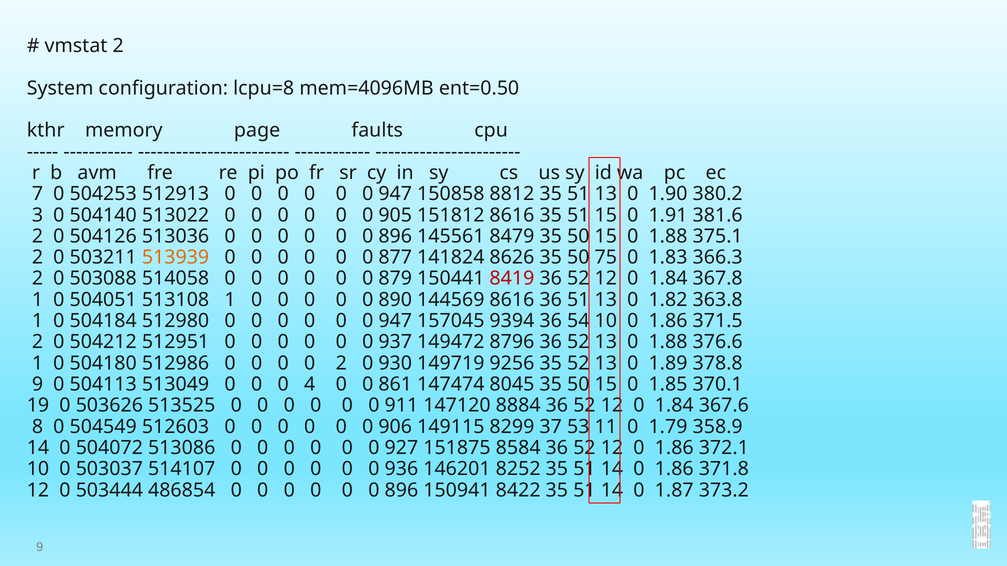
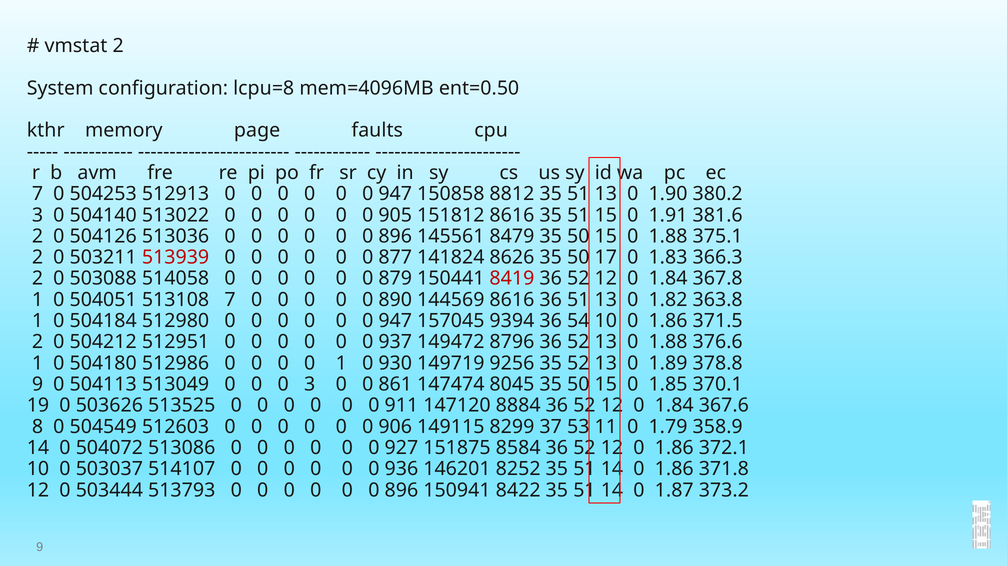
513939 colour: orange -> red (176, 258)
75: 75 -> 17 (606, 258)
513108 1: 1 -> 7 (230, 300)
0 2: 2 -> 1 (341, 363)
0 4: 4 -> 3 (310, 385)
486854: 486854 -> 513793 (182, 490)
